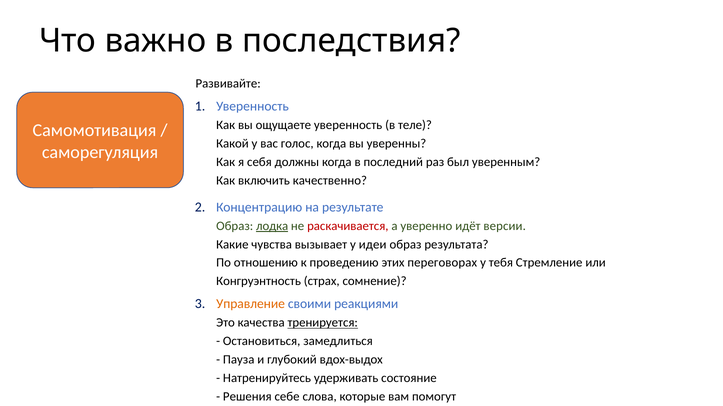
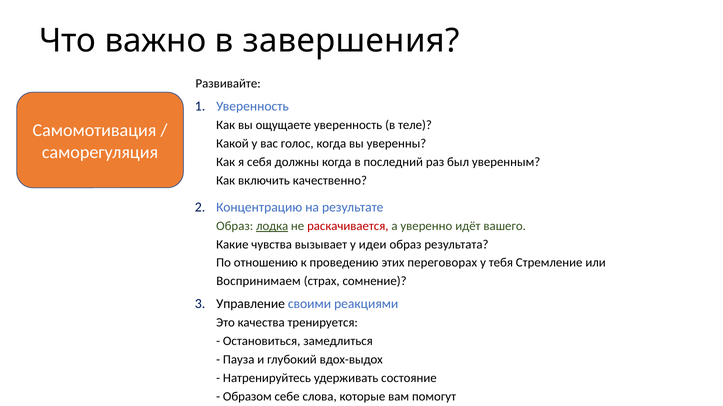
последствия: последствия -> завершения (351, 41)
версии: версии -> вашего (505, 226)
Конгруэнтность: Конгруэнтность -> Воспринимаем (258, 282)
Управление colour: orange -> black (251, 304)
тренируется underline: present -> none (323, 323)
Решения: Решения -> Образом (247, 397)
